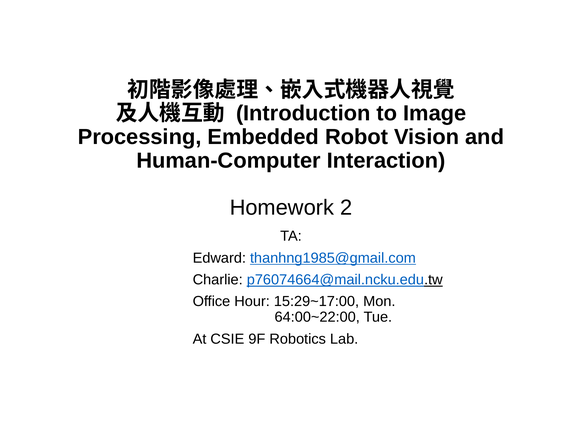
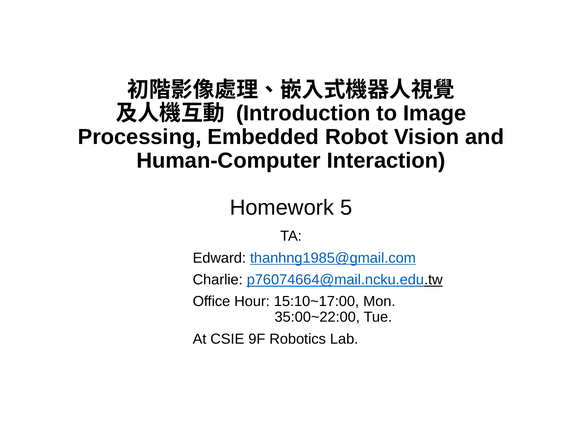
2: 2 -> 5 (346, 208)
15:29~17:00: 15:29~17:00 -> 15:10~17:00 (316, 302)
64:00~22:00: 64:00~22:00 -> 35:00~22:00 (317, 318)
